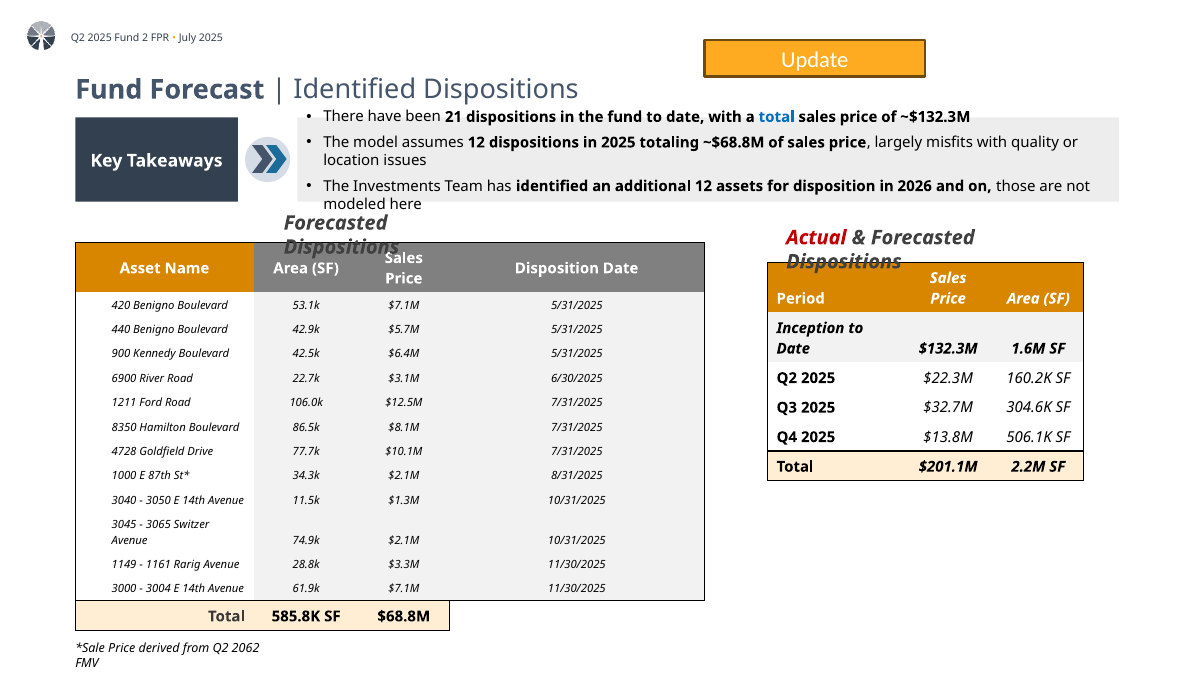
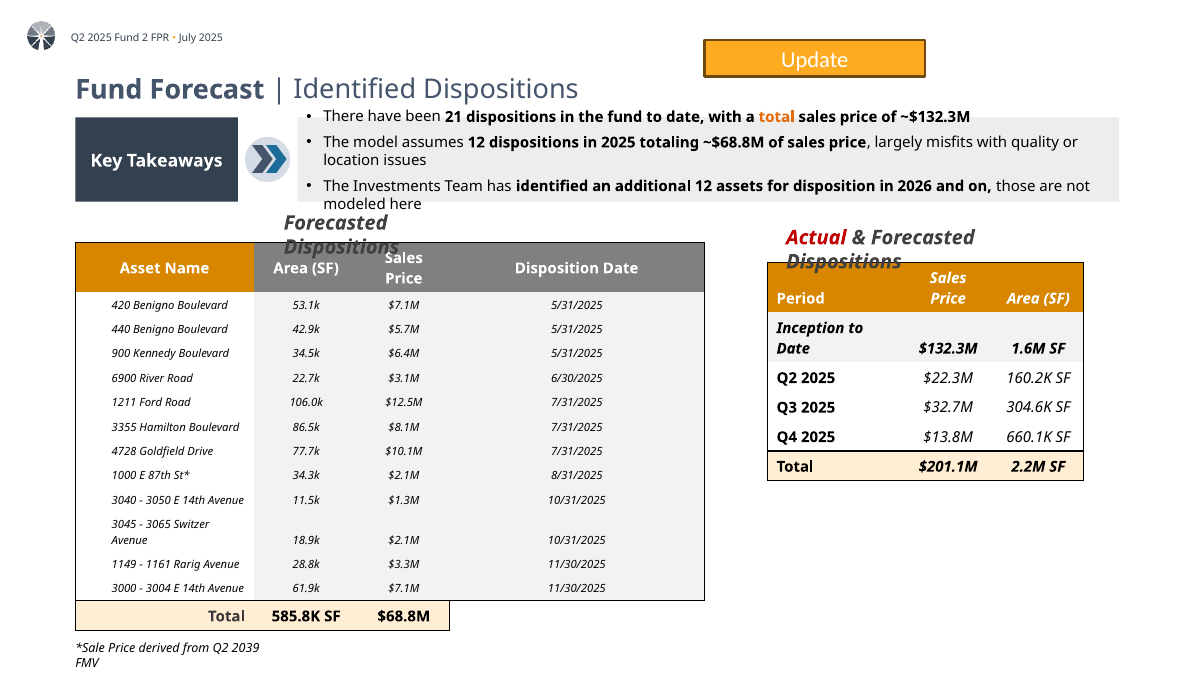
total colour: blue -> orange (777, 117)
42.5k: 42.5k -> 34.5k (306, 354)
8350: 8350 -> 3355 (124, 428)
506.1K: 506.1K -> 660.1K (1029, 437)
74.9k: 74.9k -> 18.9k (306, 541)
2062: 2062 -> 2039 (246, 649)
